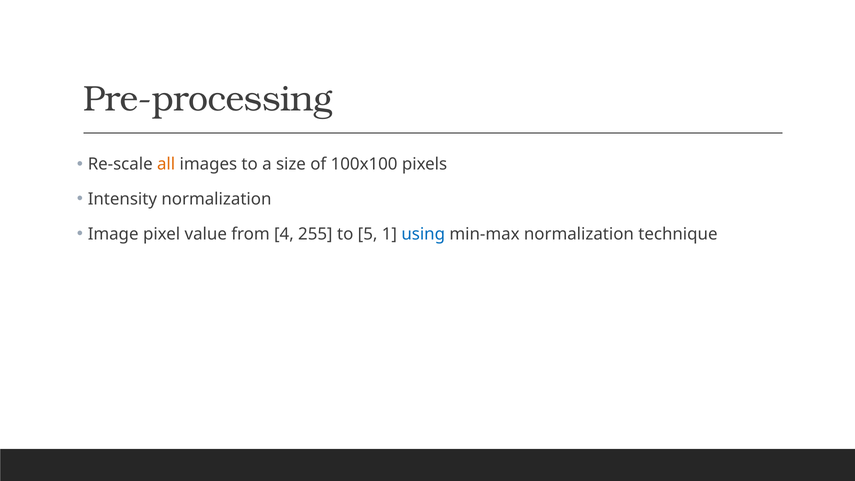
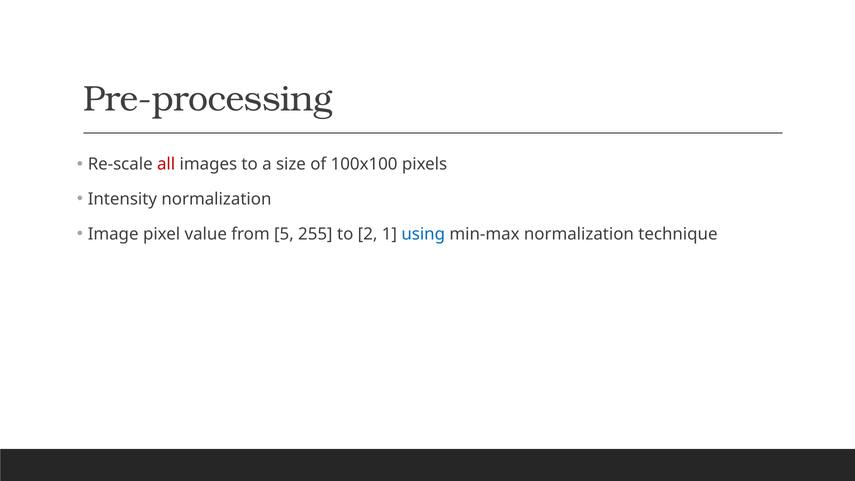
all colour: orange -> red (166, 164)
4: 4 -> 5 (284, 234)
5: 5 -> 2 (368, 234)
